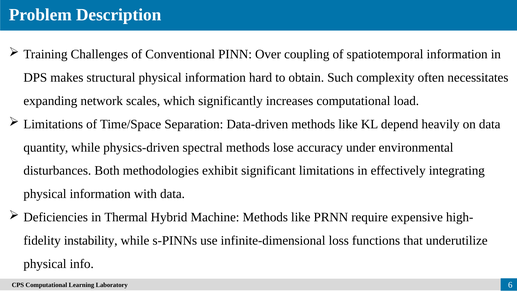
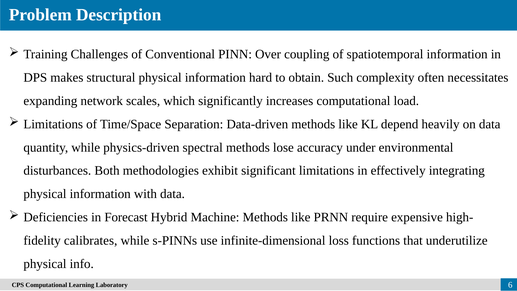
Thermal: Thermal -> Forecast (126, 217)
instability: instability -> calibrates (91, 240)
